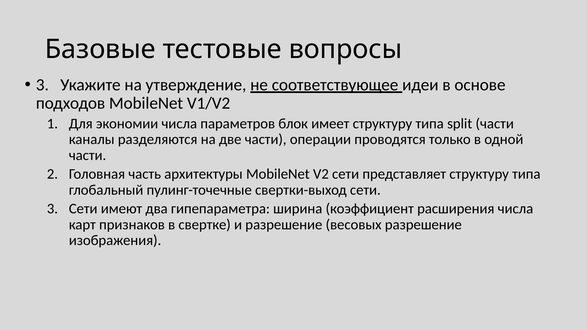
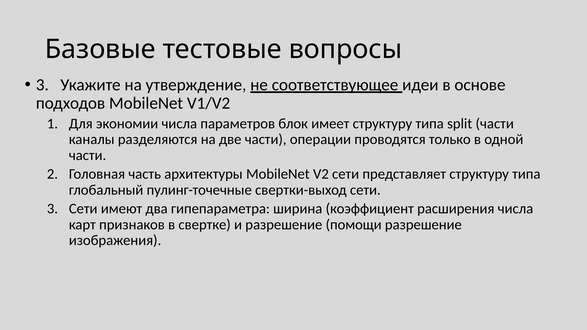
весовых: весовых -> помощи (354, 225)
